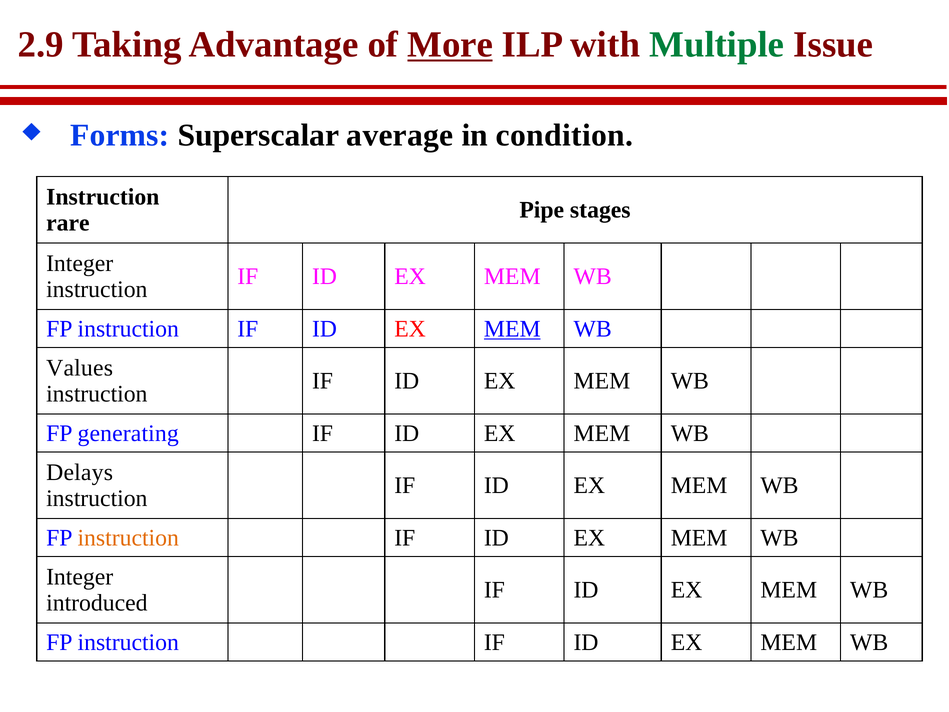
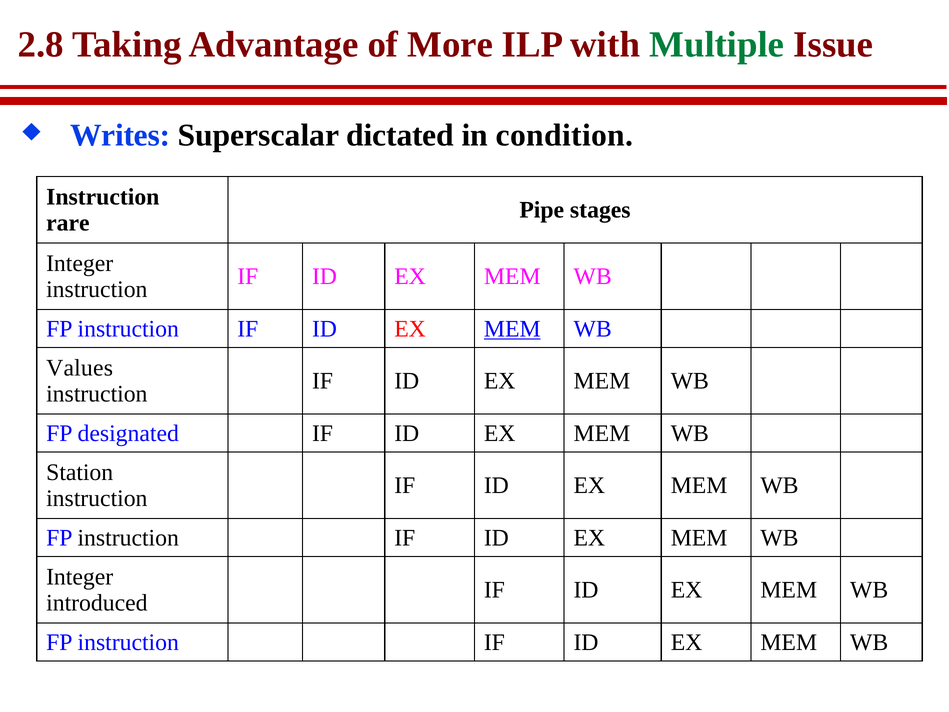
2.9: 2.9 -> 2.8 (41, 45)
More underline: present -> none (450, 45)
Forms: Forms -> Writes (120, 135)
average: average -> dictated (400, 135)
generating: generating -> designated (128, 433)
Delays: Delays -> Station (80, 472)
instruction colour: orange -> black (128, 538)
